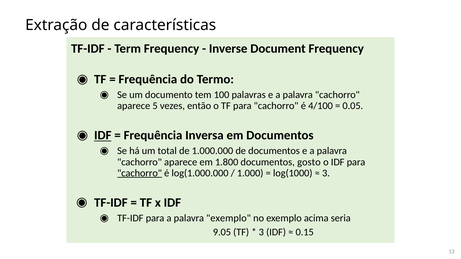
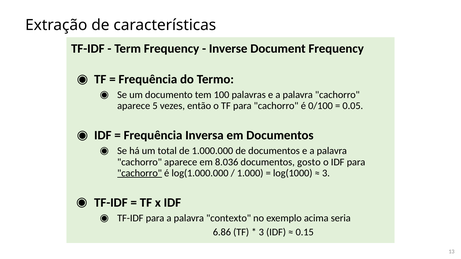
4/100: 4/100 -> 0/100 (321, 106)
IDF underline: present -> none (103, 136)
1.800: 1.800 -> 8.036 (227, 162)
palavra exemplo: exemplo -> contexto (229, 218)
9.05: 9.05 -> 6.86 (222, 232)
